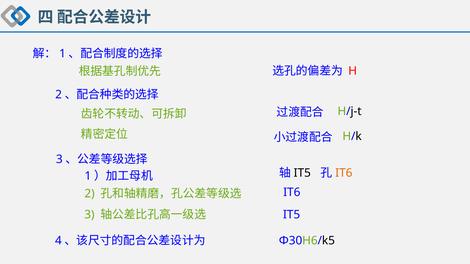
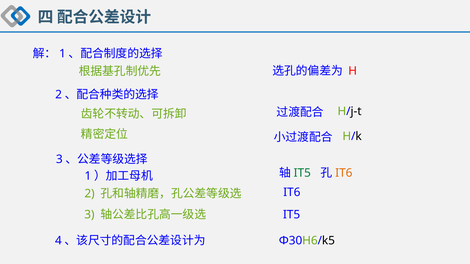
IT5 colour: black -> green (302, 173)
